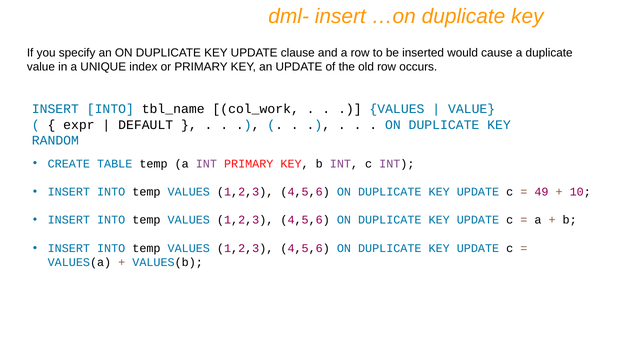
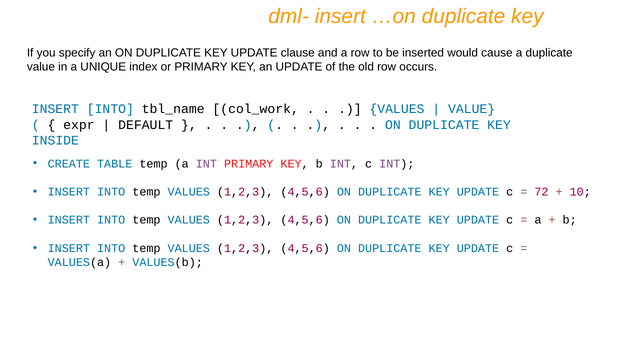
RANDOM: RANDOM -> INSIDE (55, 140)
49: 49 -> 72 (541, 192)
